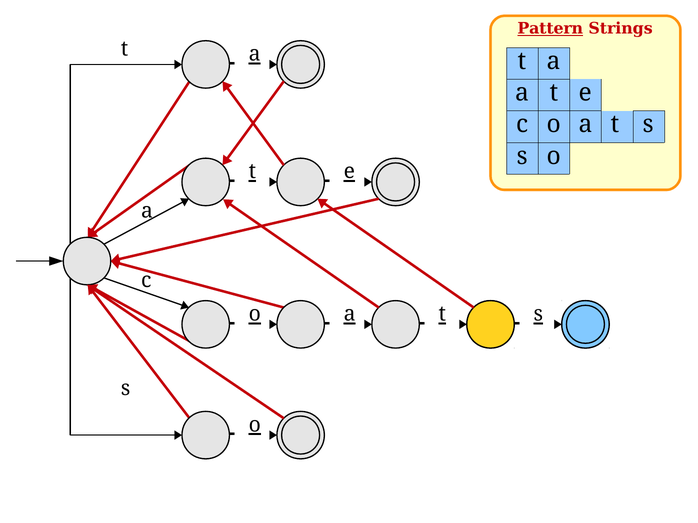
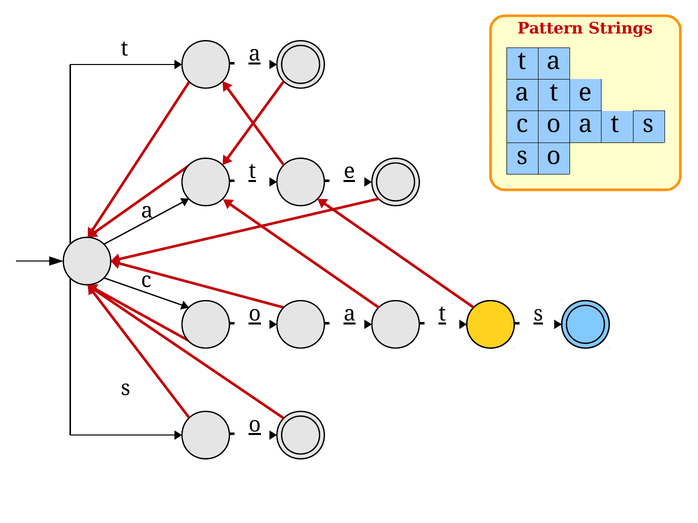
Pattern underline: present -> none (550, 29)
